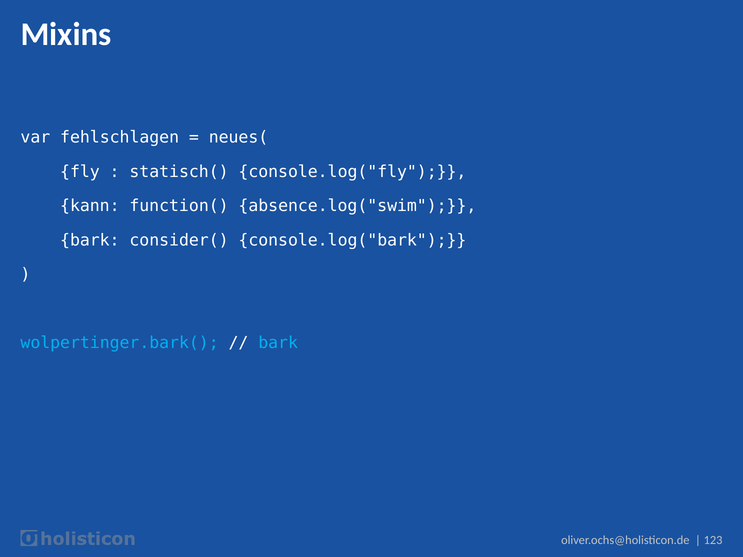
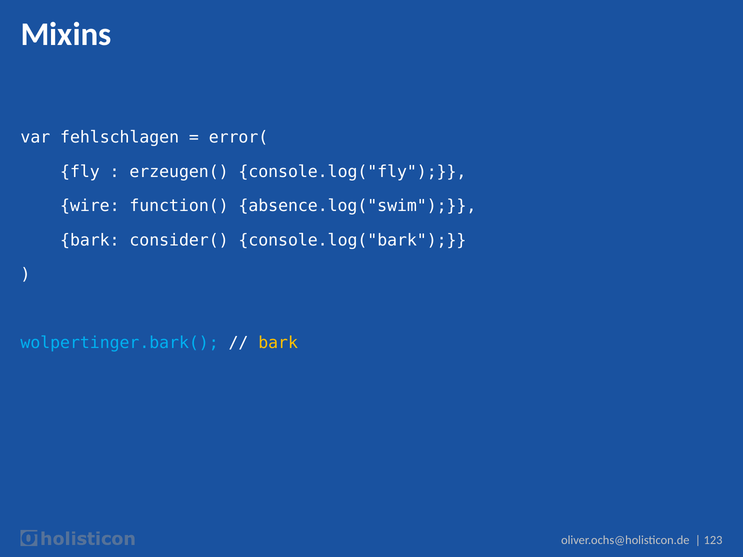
neues(: neues( -> error( (238, 137)
statisch(: statisch( -> erzeugen( (179, 172)
kann: kann -> wire (90, 206)
bark colour: light blue -> yellow (278, 343)
